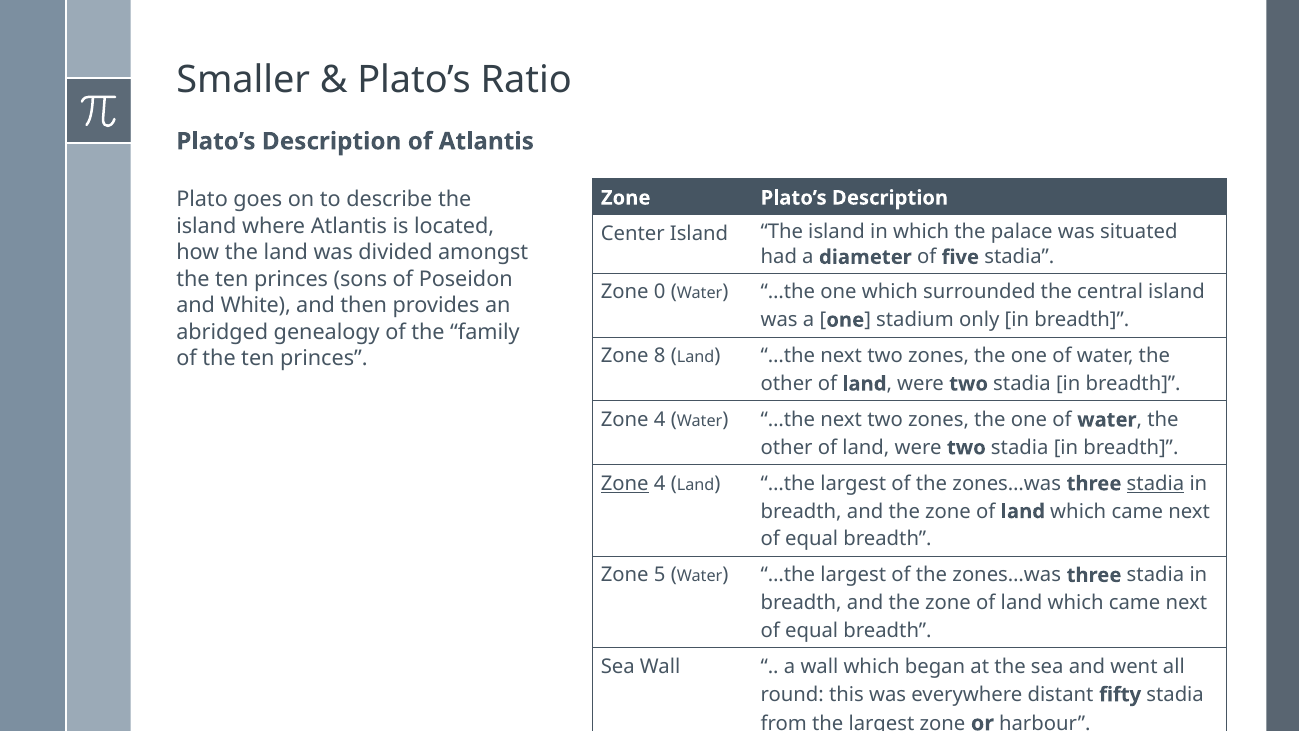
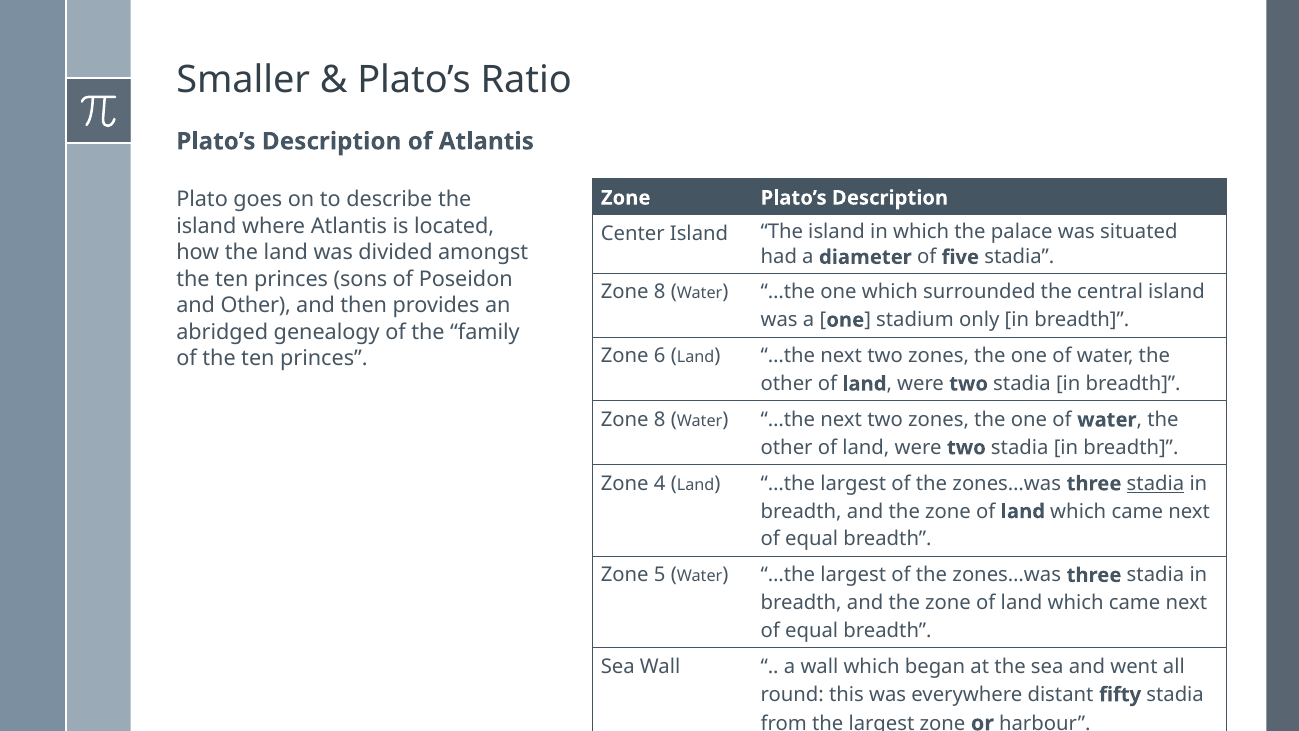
0: 0 -> 8 (660, 292)
and White: White -> Other (256, 305)
8: 8 -> 6 (660, 356)
4: 4 -> 8 (660, 420)
Zone underline: present -> none (625, 484)
